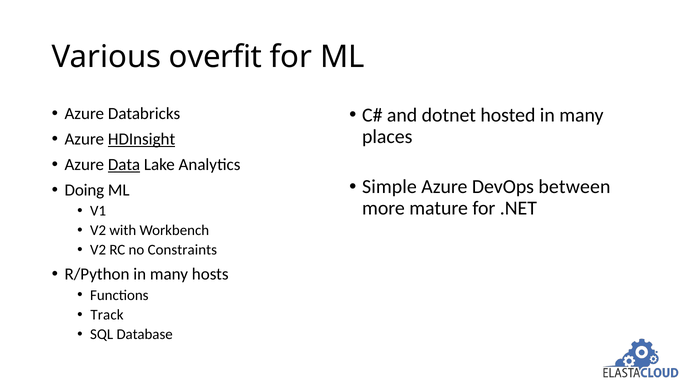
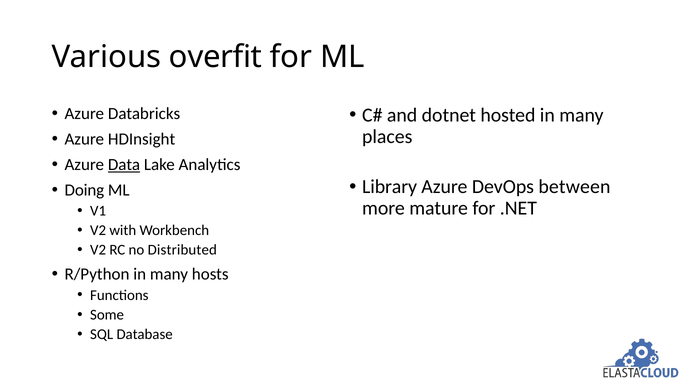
HDInsight underline: present -> none (142, 139)
Simple: Simple -> Library (390, 187)
Constraints: Constraints -> Distributed (182, 250)
Track: Track -> Some (107, 314)
